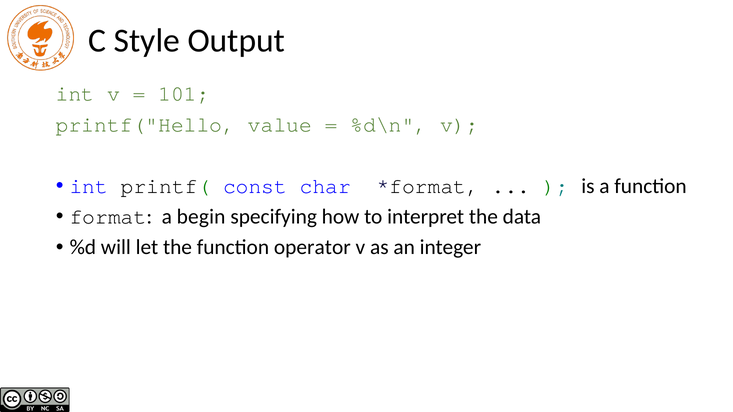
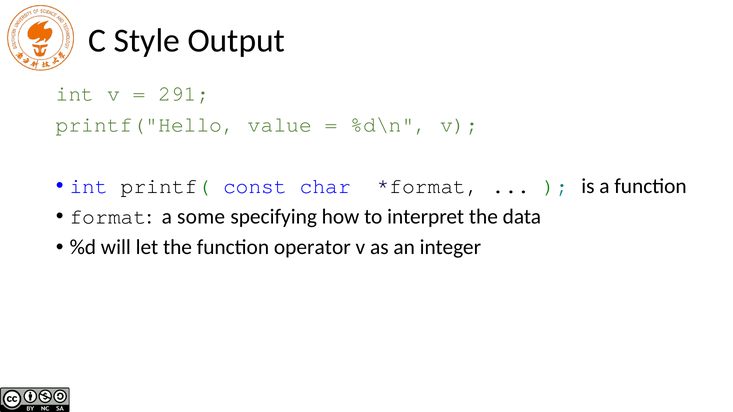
101: 101 -> 291 (184, 94)
begin: begin -> some (201, 217)
